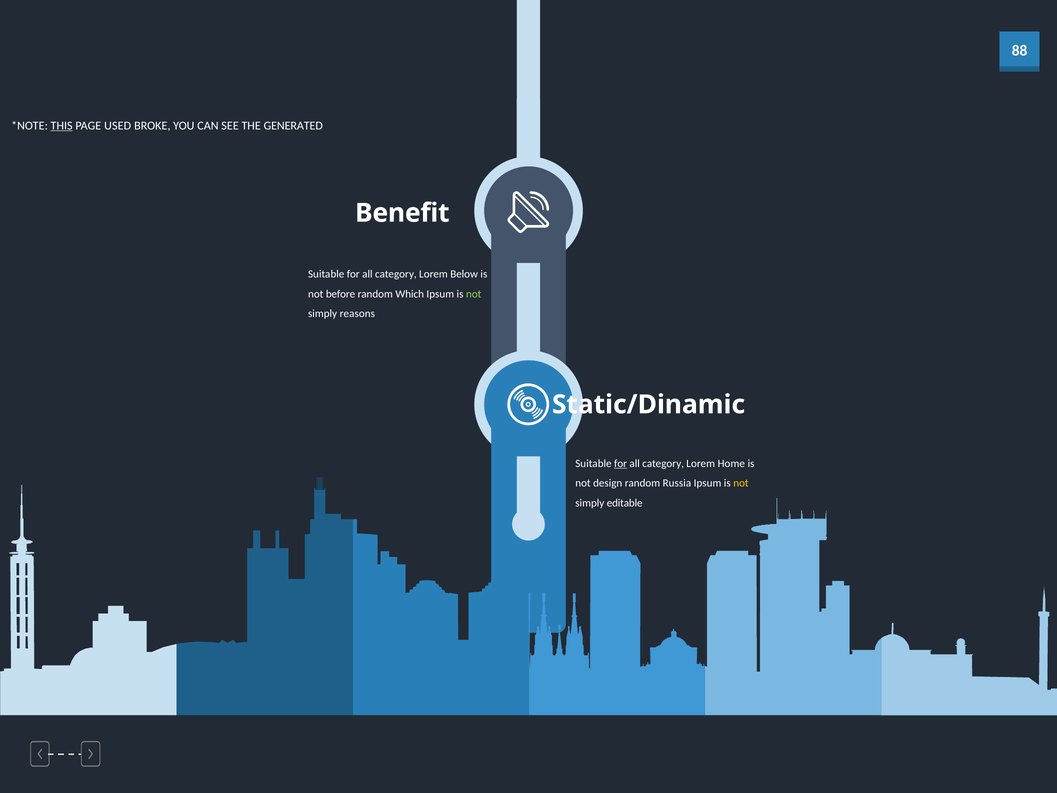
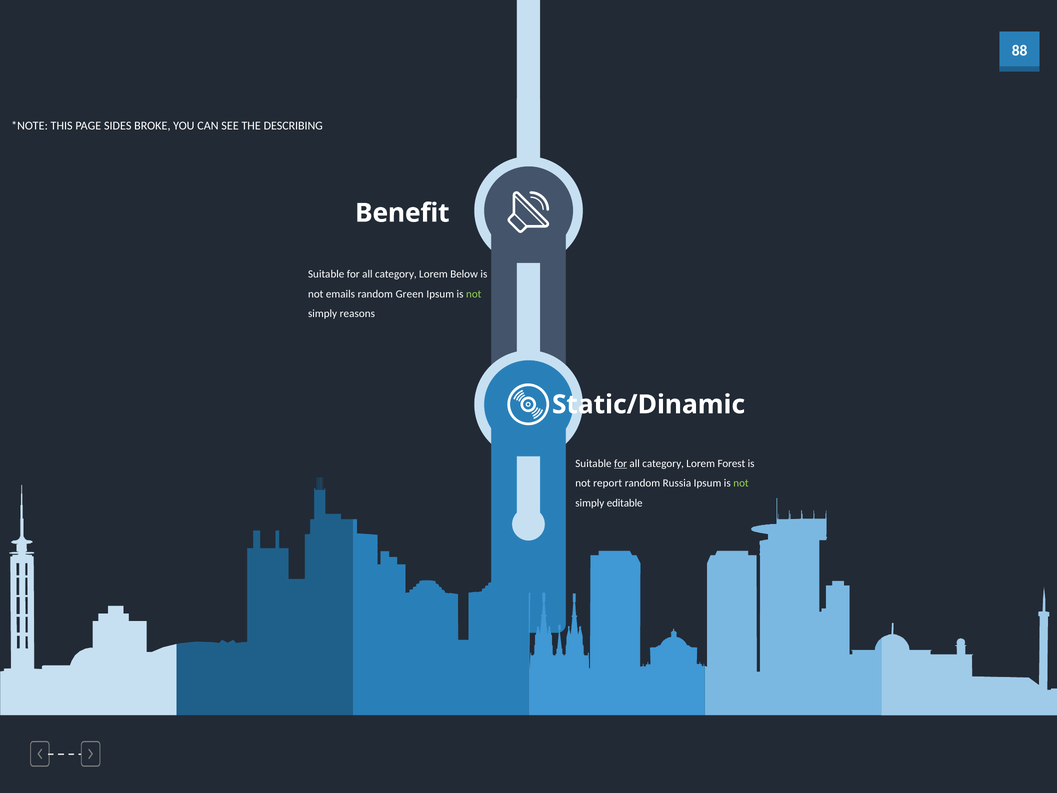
THIS underline: present -> none (62, 126)
USED: USED -> SIDES (118, 126)
GENERATED: GENERATED -> DESCRIBING (293, 126)
before: before -> emails (340, 294)
Which: Which -> Green (410, 294)
Home: Home -> Forest (731, 463)
design: design -> report (608, 483)
not colour: yellow -> light green (741, 483)
